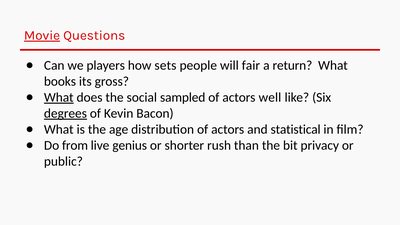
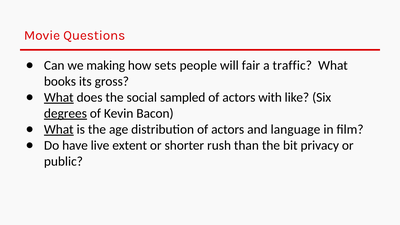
Movie underline: present -> none (42, 35)
players: players -> making (106, 65)
return: return -> traffic (292, 65)
well: well -> with (270, 97)
What underline: none -> present (59, 129)
statistical: statistical -> language (295, 129)
from: from -> have (75, 145)
genius: genius -> extent (130, 145)
